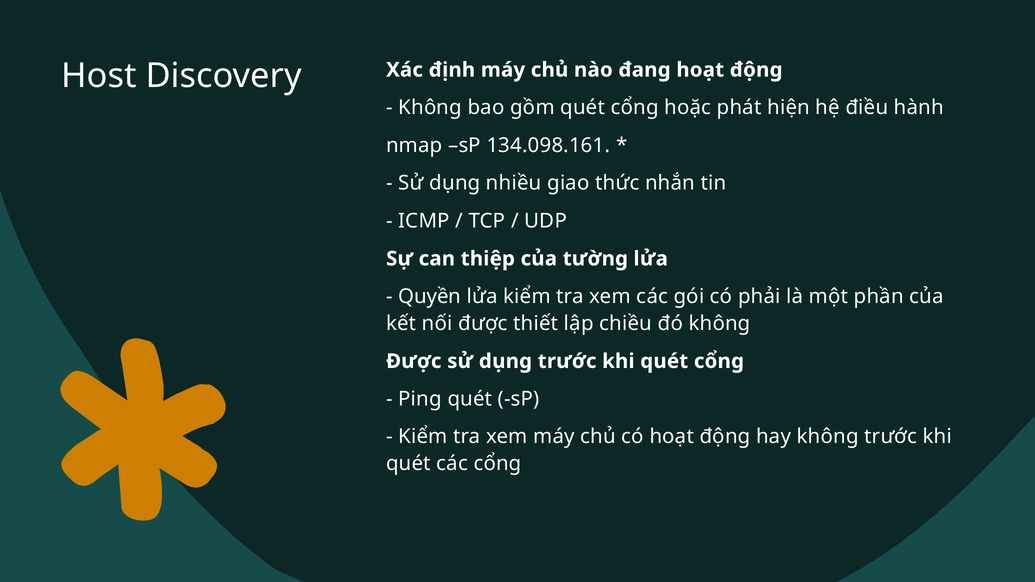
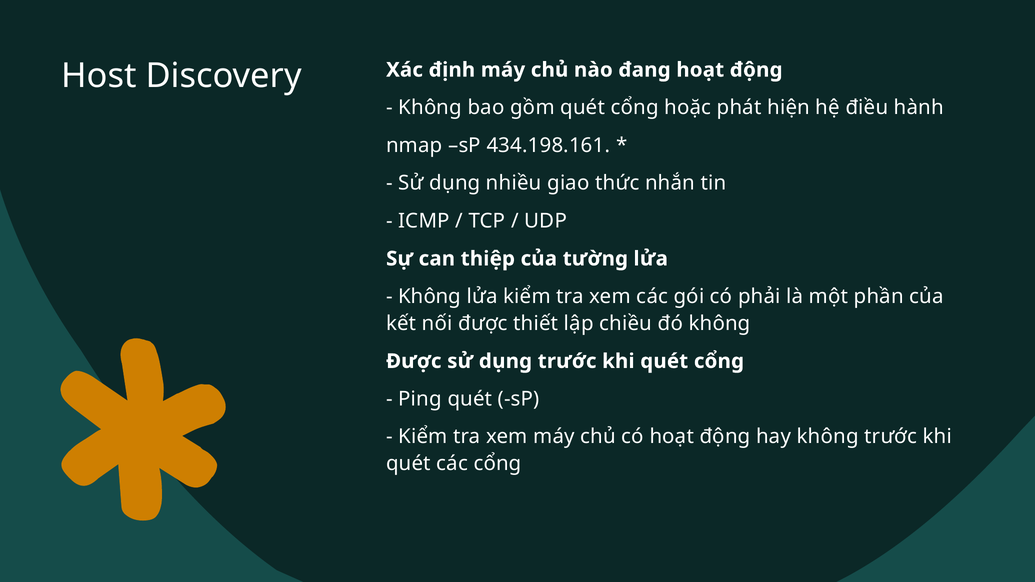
134.098.161: 134.098.161 -> 434.198.161 (548, 145)
Quyền: Quyền -> Không (430, 297)
